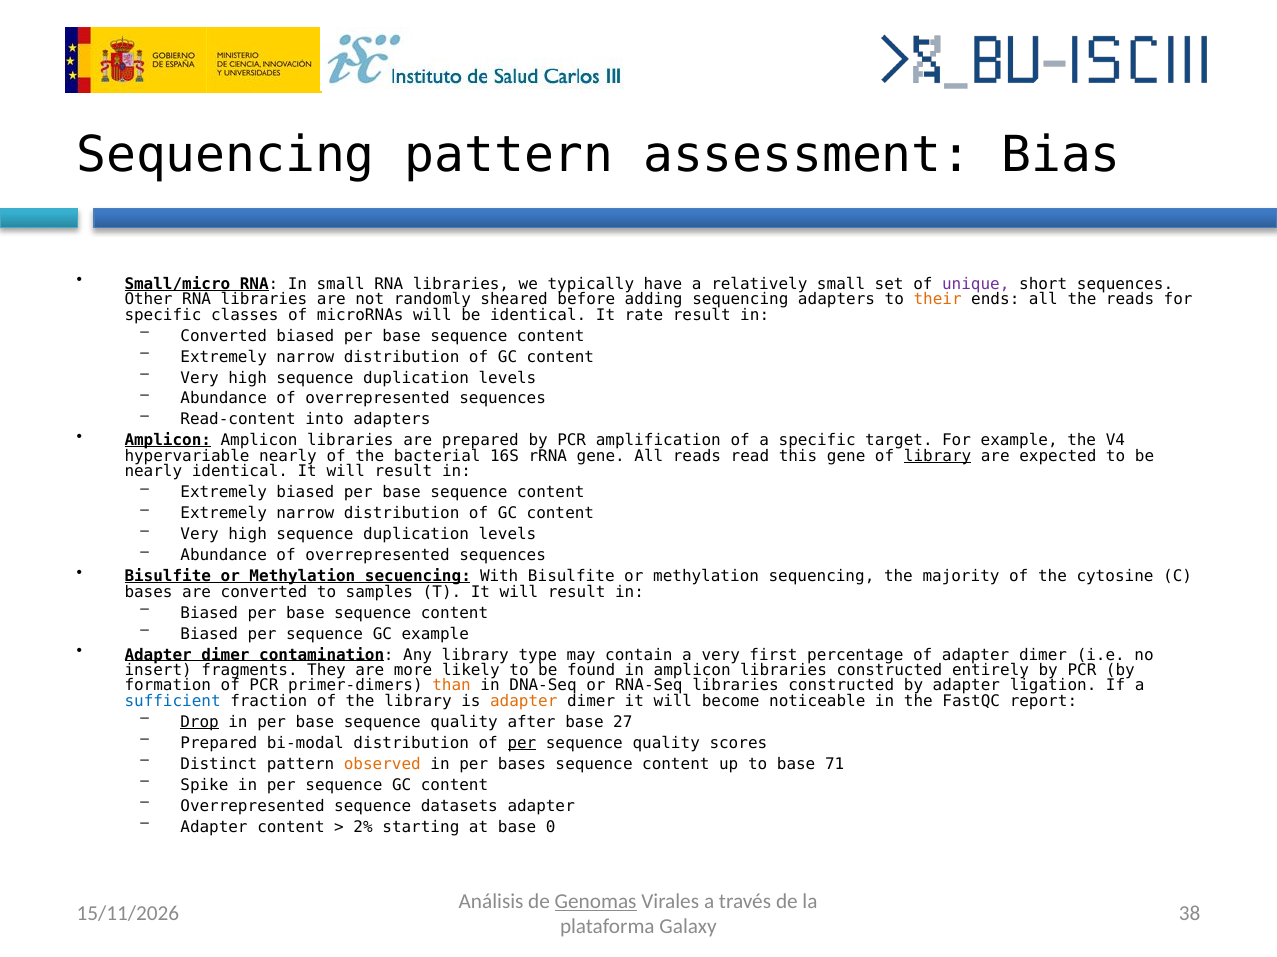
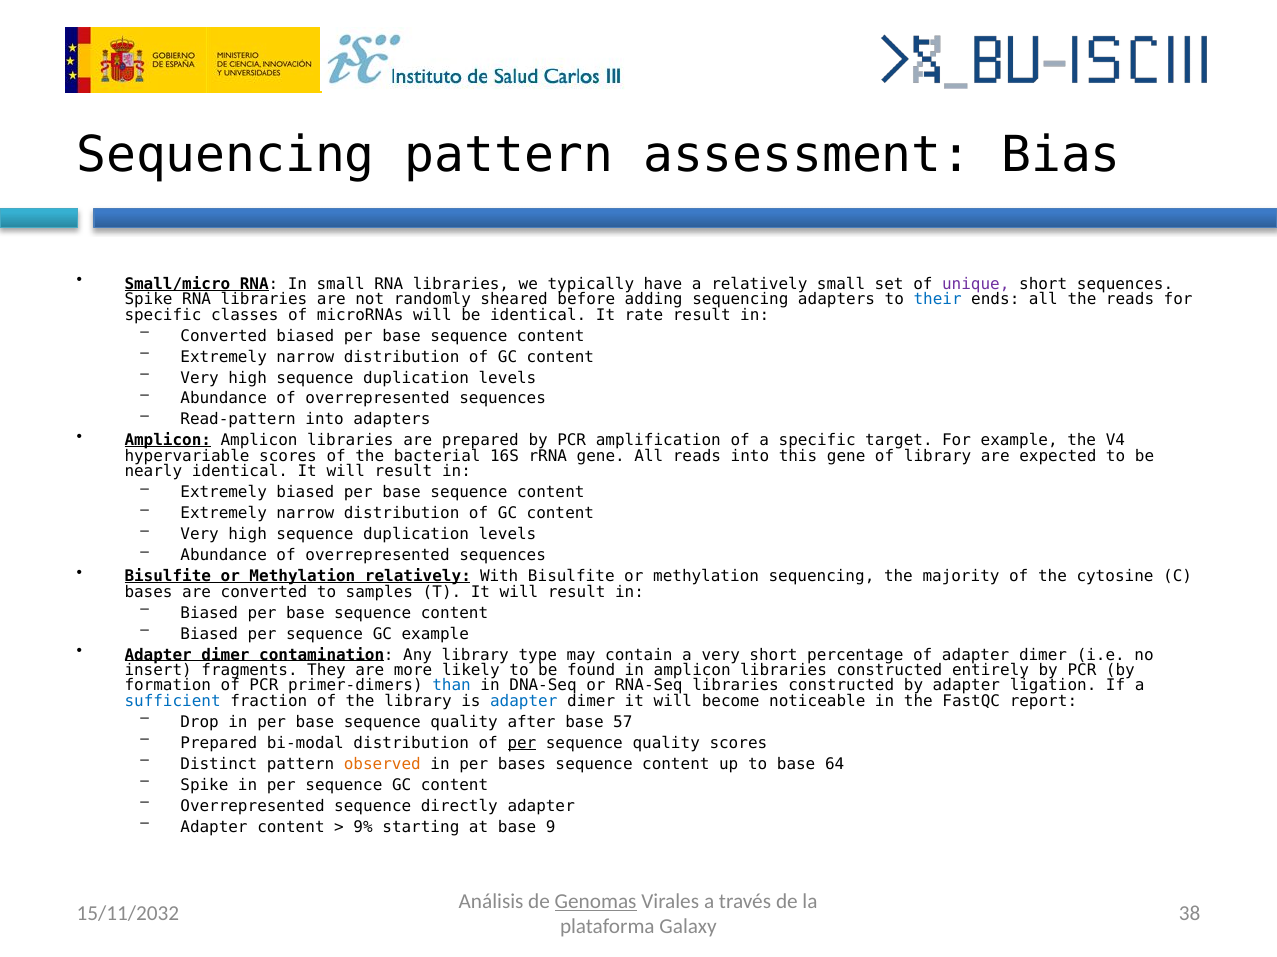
Other: Other -> Spike (149, 300)
their colour: orange -> blue (938, 300)
Read-content: Read-content -> Read-pattern (238, 420)
hypervariable nearly: nearly -> scores (288, 456)
reads read: read -> into (750, 456)
library underline: present -> none (938, 456)
Methylation secuencing: secuencing -> relatively (418, 577)
very first: first -> short (774, 655)
than colour: orange -> blue (452, 686)
adapter colour: orange -> blue (524, 701)
Drop underline: present -> none (200, 723)
27: 27 -> 57 (623, 723)
71: 71 -> 64 (835, 765)
datasets: datasets -> directly (459, 807)
2%: 2% -> 9% (363, 828)
0: 0 -> 9 (551, 828)
15/11/2026: 15/11/2026 -> 15/11/2032 (128, 915)
